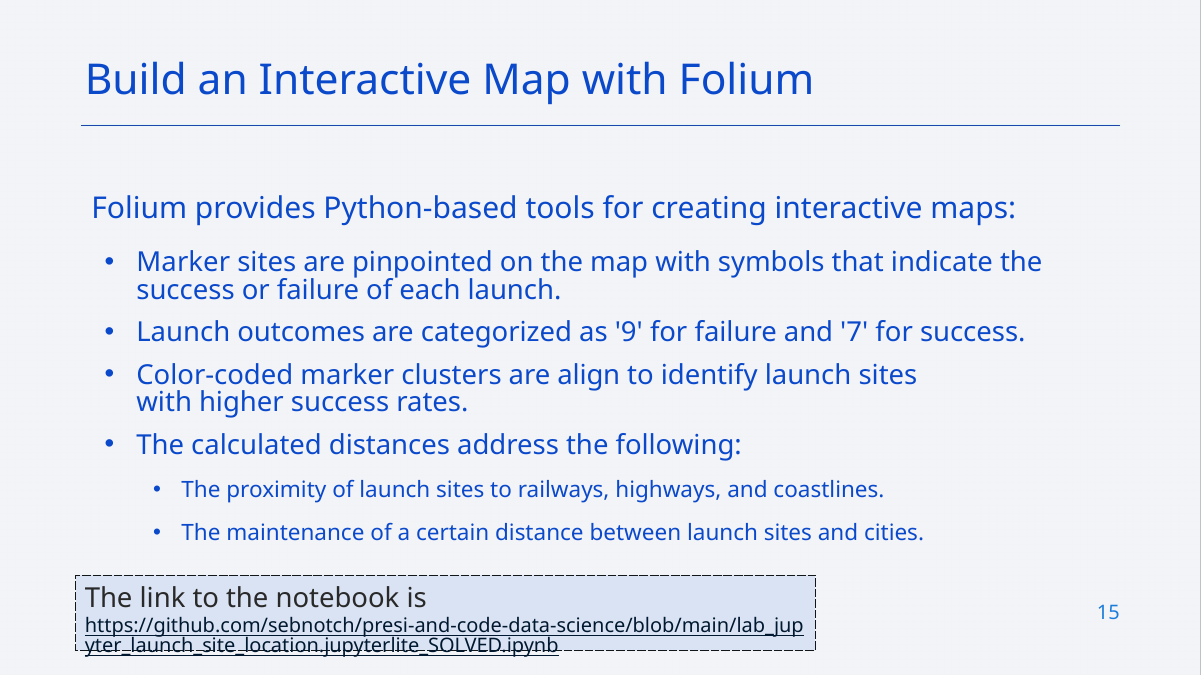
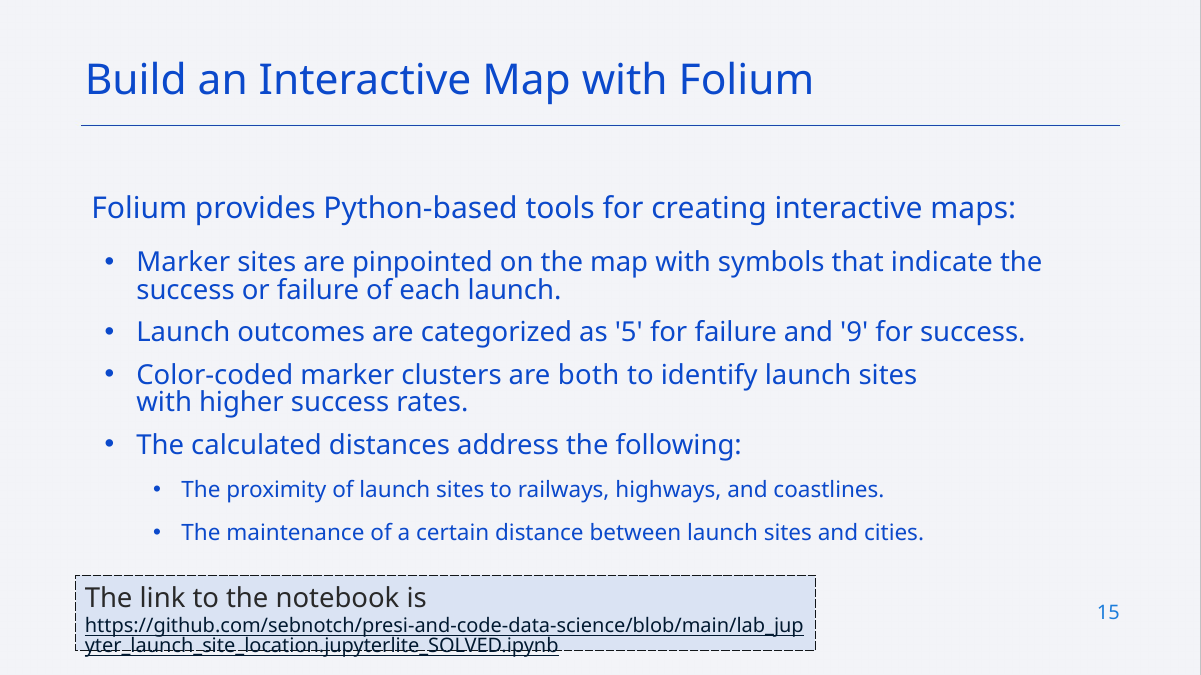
9: 9 -> 5 (629, 333)
7: 7 -> 9 (854, 333)
align: align -> both (589, 376)
